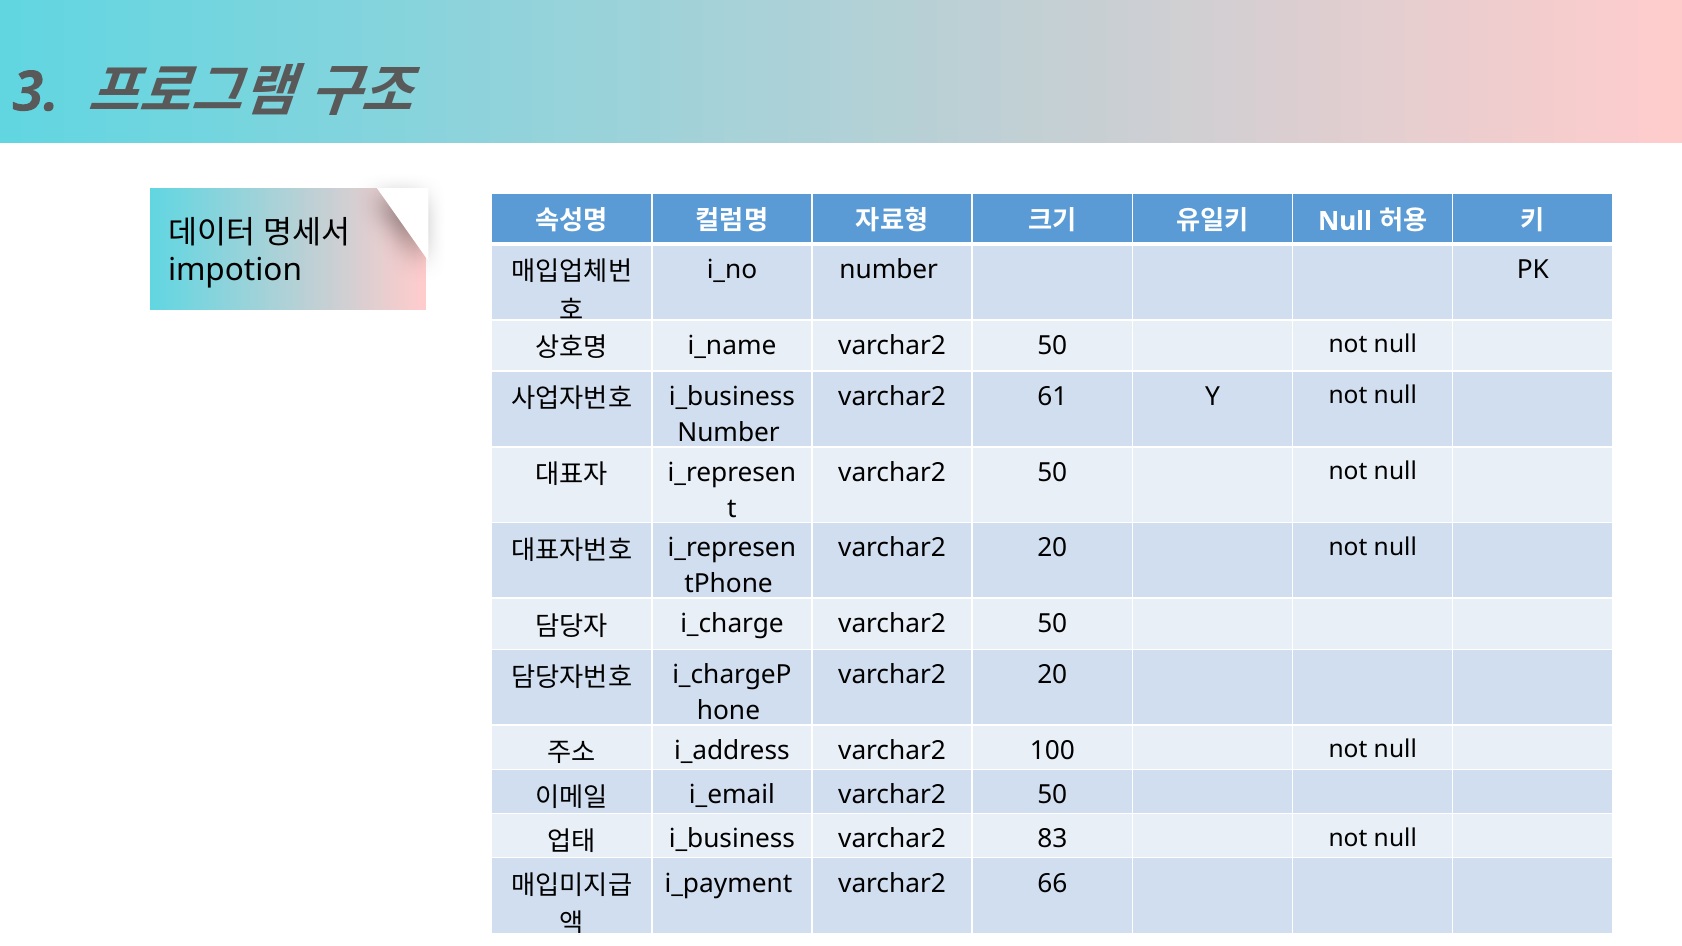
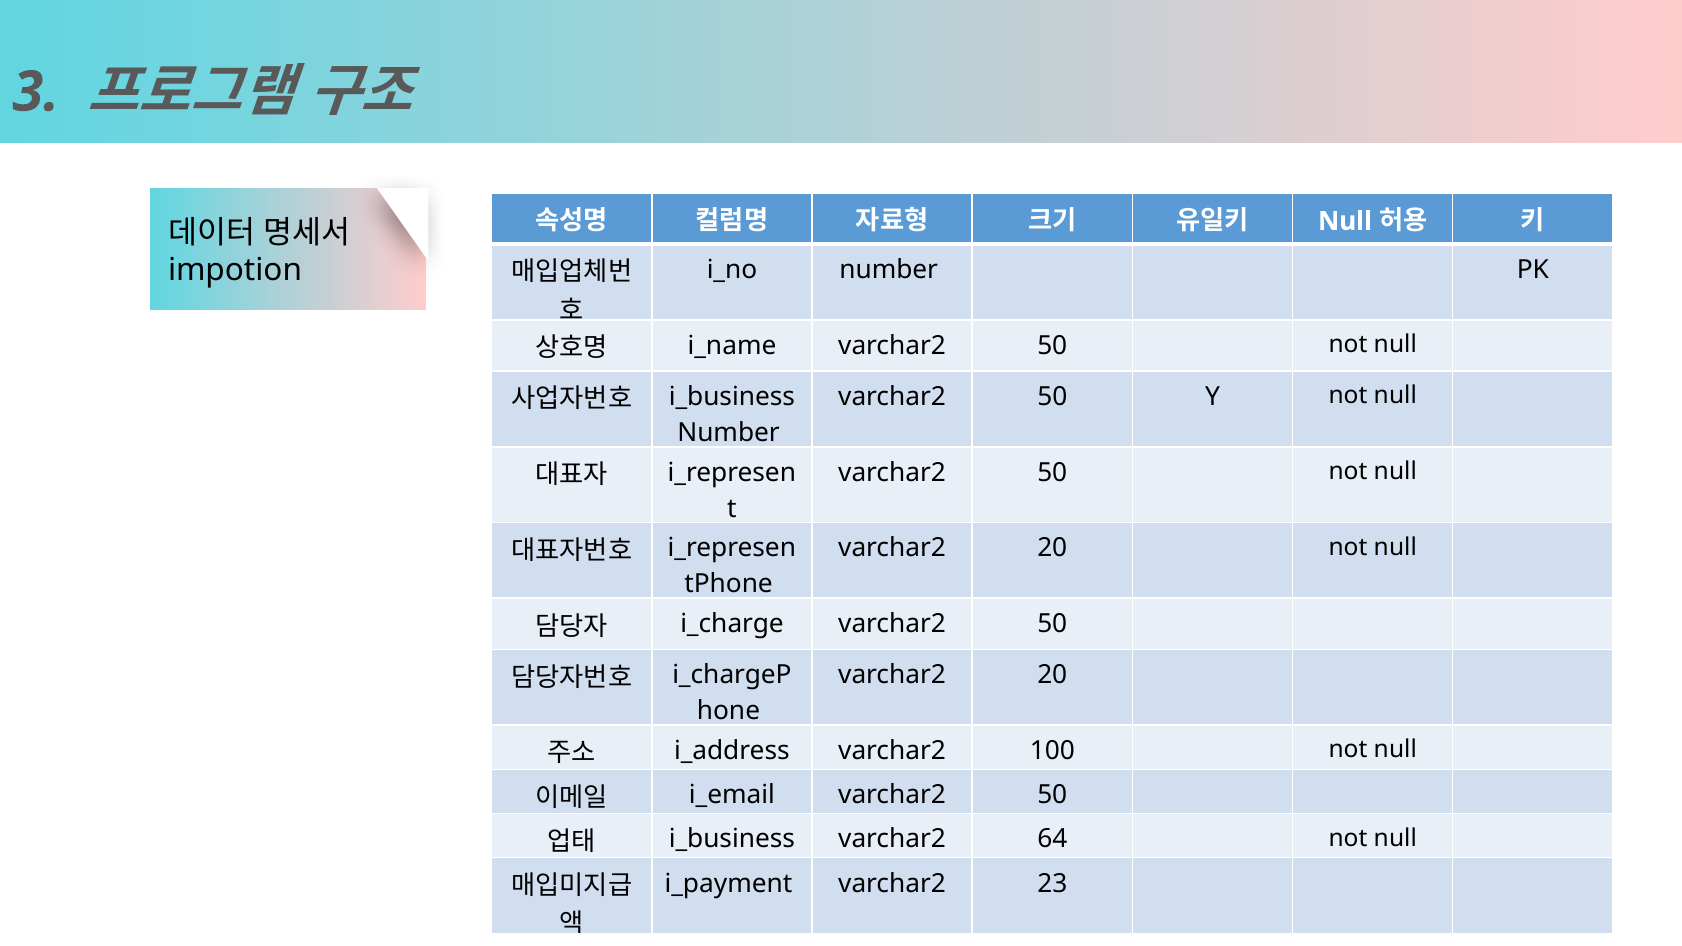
61: 61 -> 50 (1052, 397)
83: 83 -> 64 (1052, 839)
66: 66 -> 23 (1052, 884)
